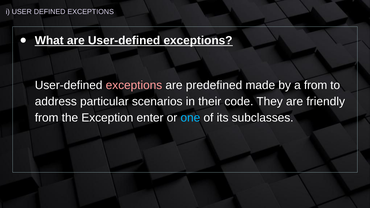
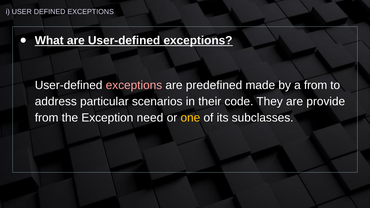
friendly: friendly -> provide (326, 102)
enter: enter -> need (150, 118)
one colour: light blue -> yellow (190, 118)
